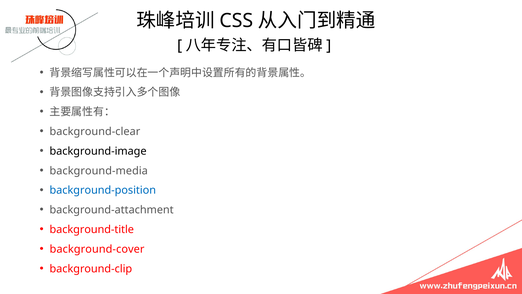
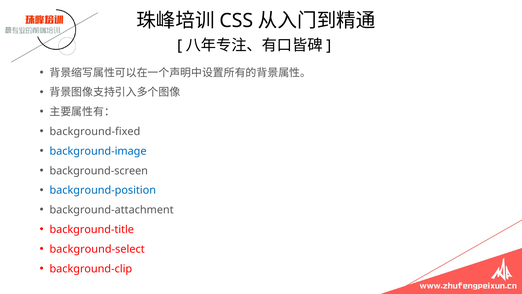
background-clear: background-clear -> background-fixed (95, 131)
background-image colour: black -> blue (98, 151)
background-media: background-media -> background-screen (99, 171)
background-cover: background-cover -> background-select (97, 249)
